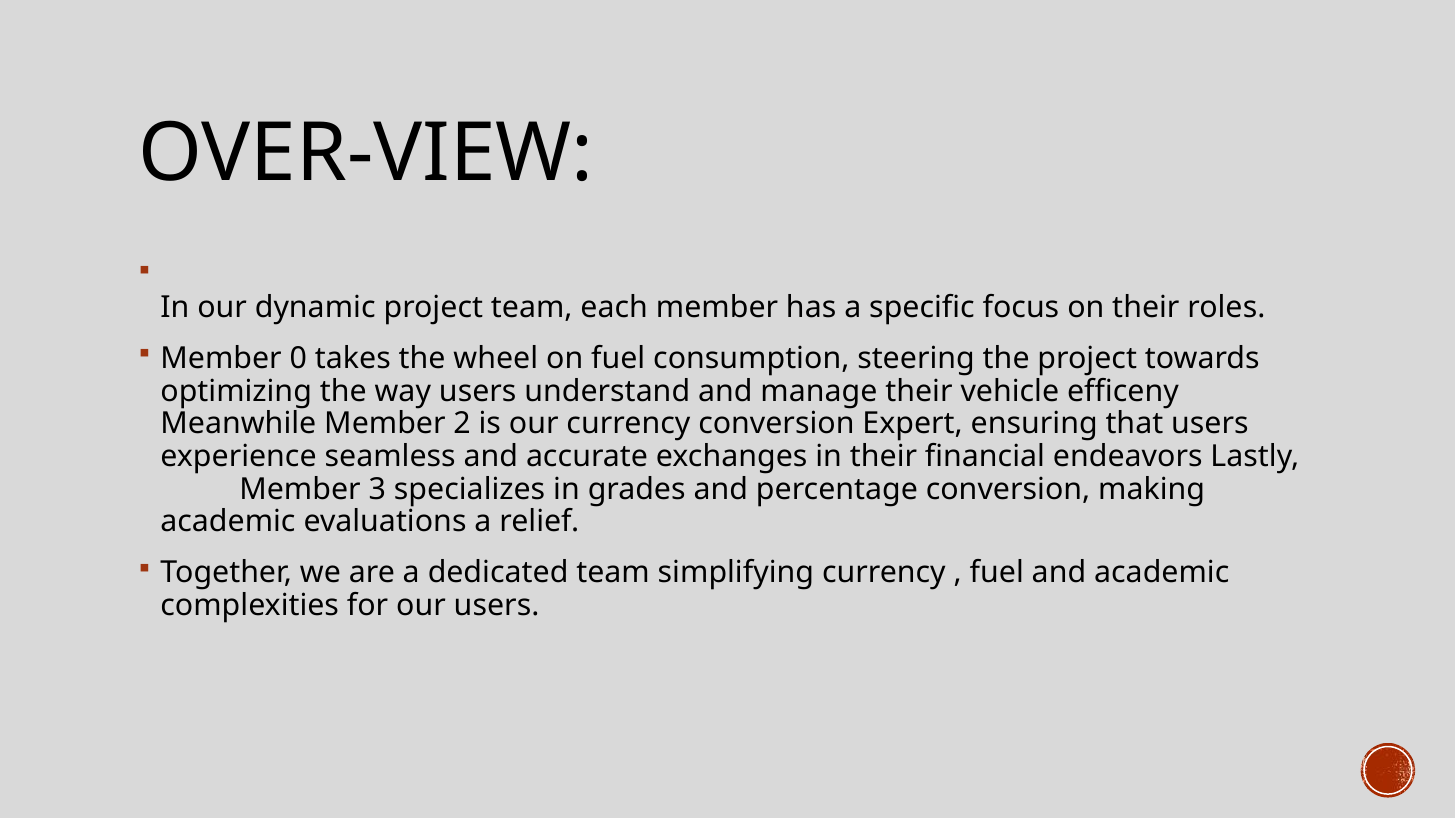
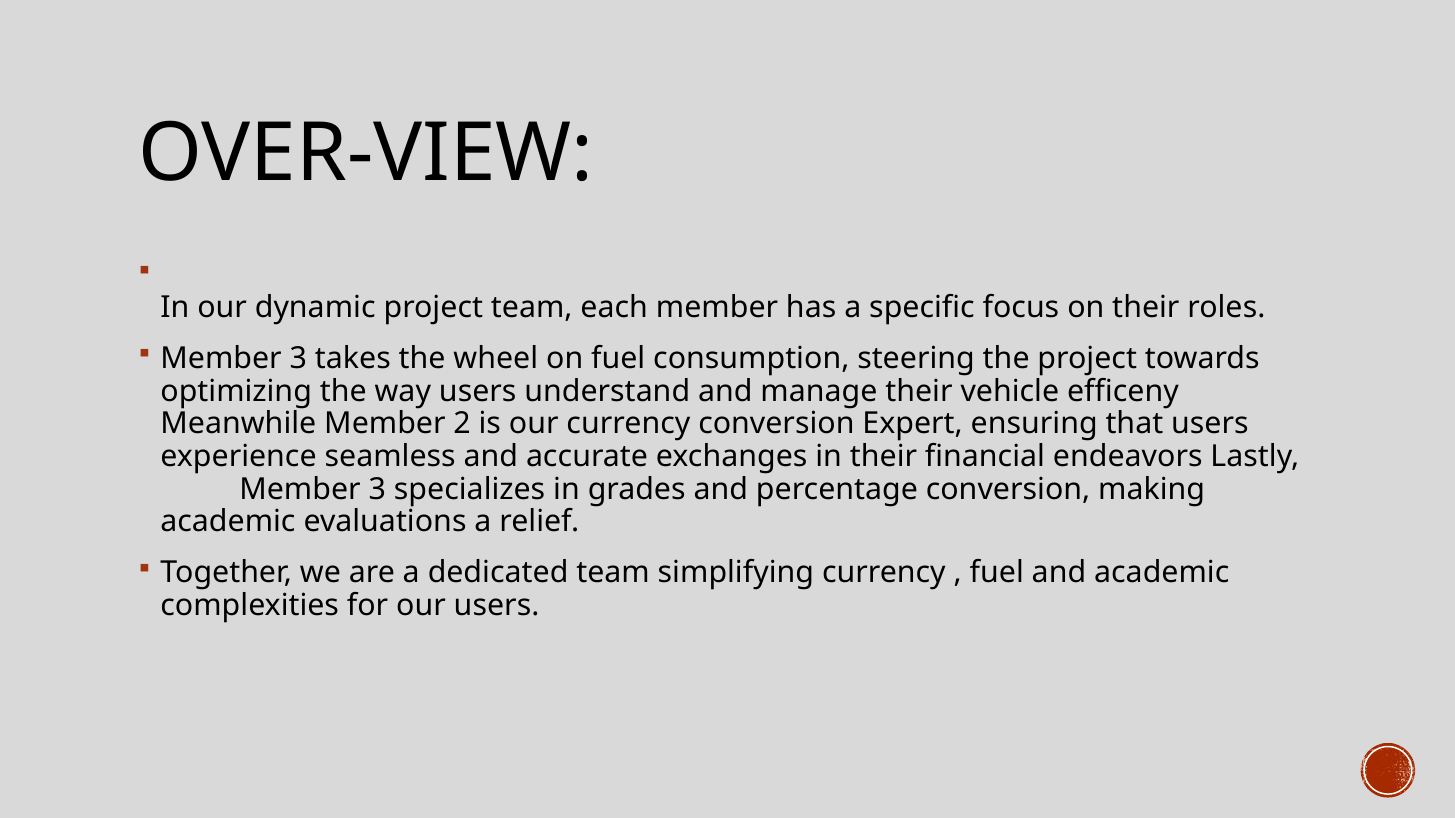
0: 0 -> 3 (298, 358)
